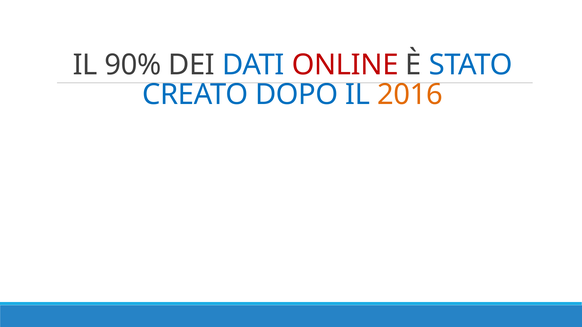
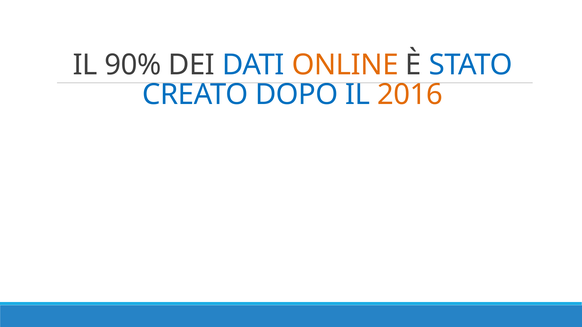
ONLINE colour: red -> orange (345, 65)
